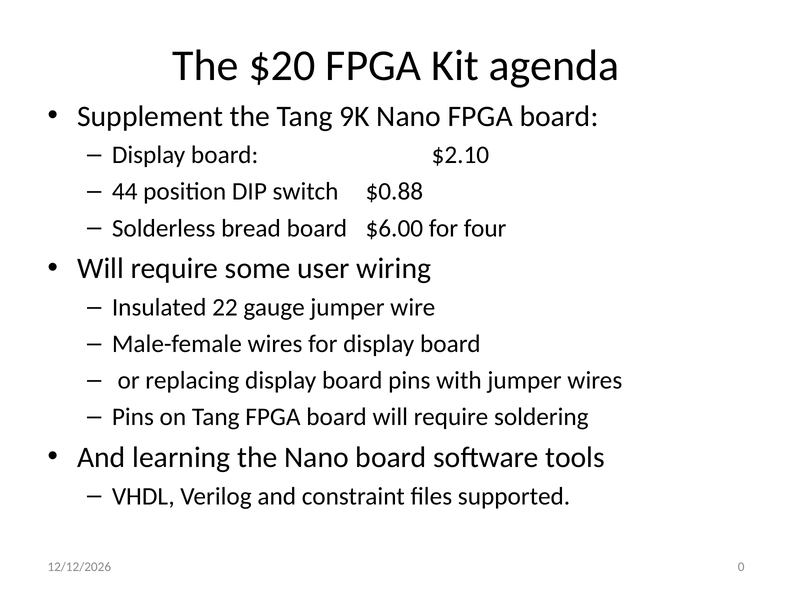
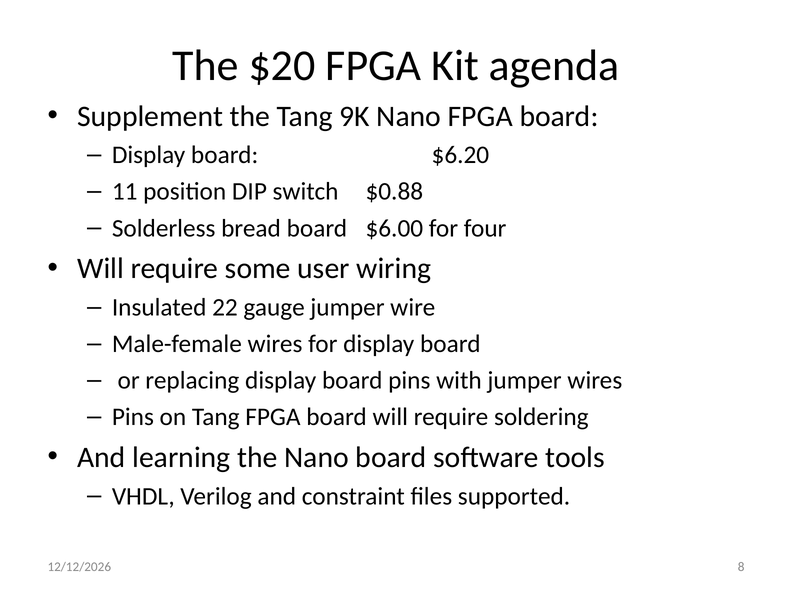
$2.10: $2.10 -> $6.20 (460, 155)
44: 44 -> 11 (125, 192)
0: 0 -> 8 (741, 567)
